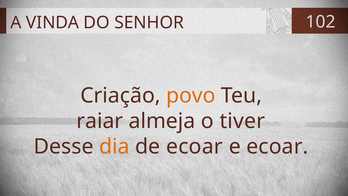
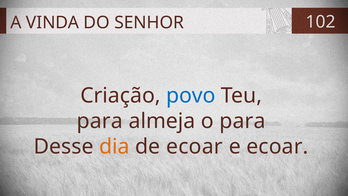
povo colour: orange -> blue (191, 95)
raiar: raiar -> para (100, 121)
o tiver: tiver -> para (242, 121)
